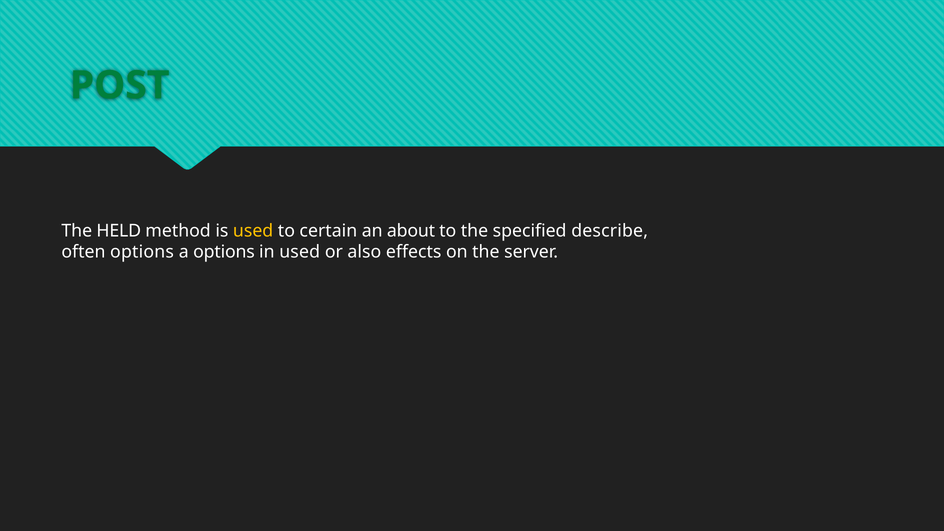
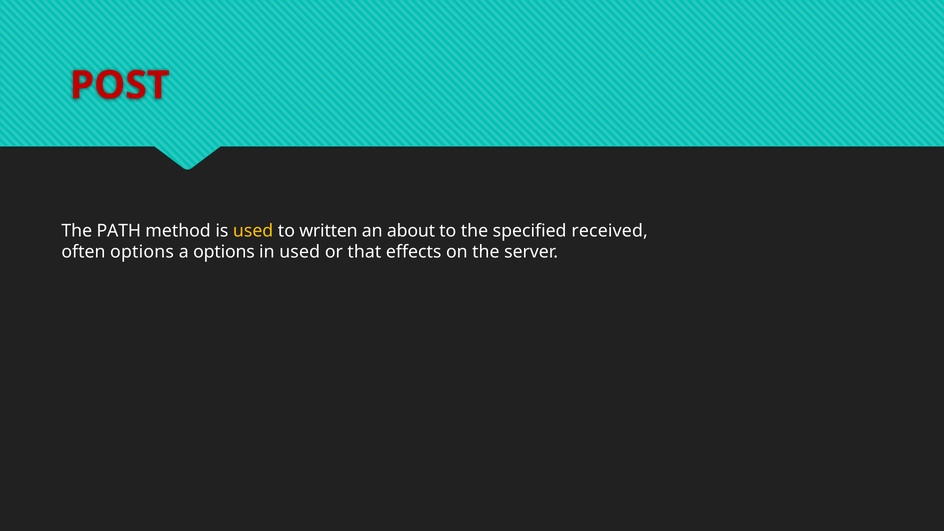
POST colour: green -> red (120, 85)
HELD: HELD -> PATH (119, 231)
certain: certain -> written (328, 231)
describe: describe -> received (610, 231)
also: also -> that (364, 252)
